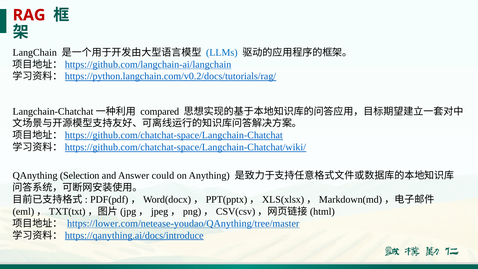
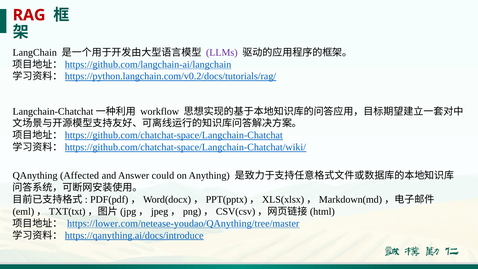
LLMs colour: blue -> purple (222, 52)
compared: compared -> workflow (160, 111)
Selection: Selection -> Affected (80, 175)
